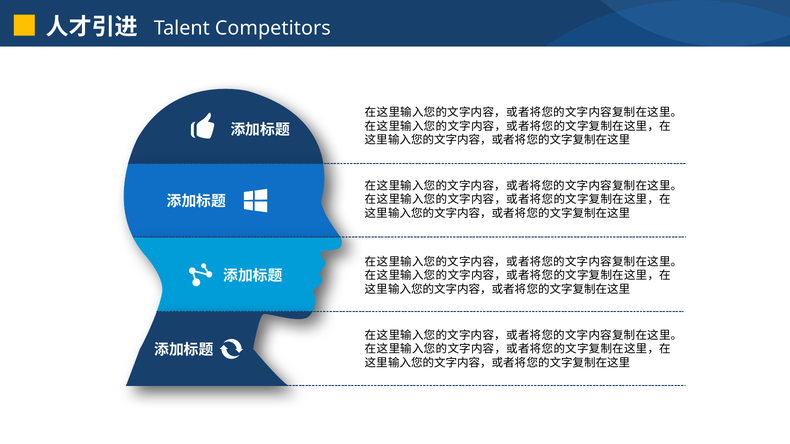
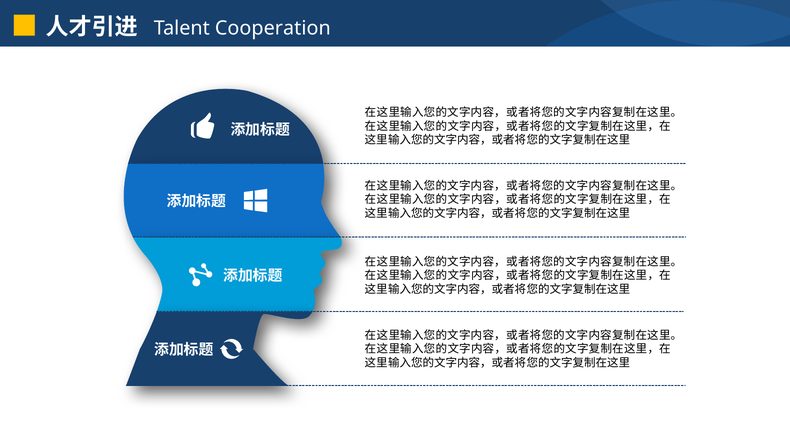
Competitors: Competitors -> Cooperation (273, 28)
